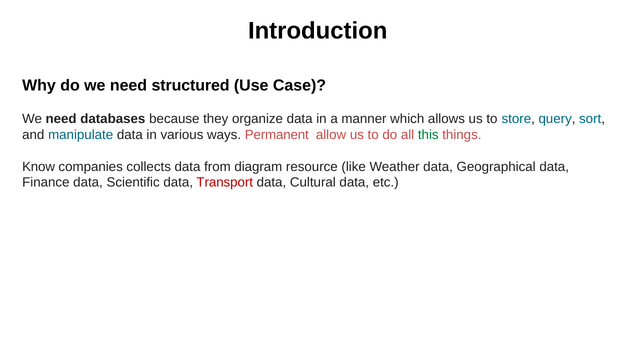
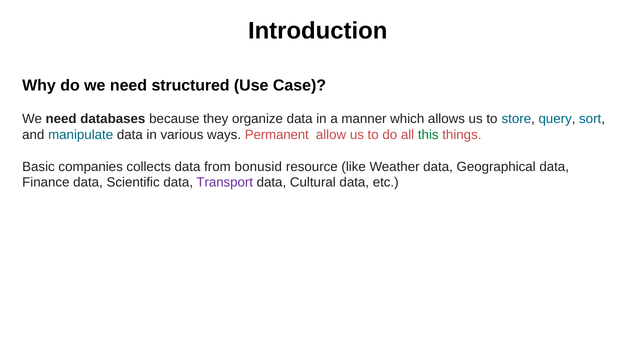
Know: Know -> Basic (38, 167)
diagram: diagram -> bonusid (258, 167)
Transport colour: red -> purple (225, 183)
